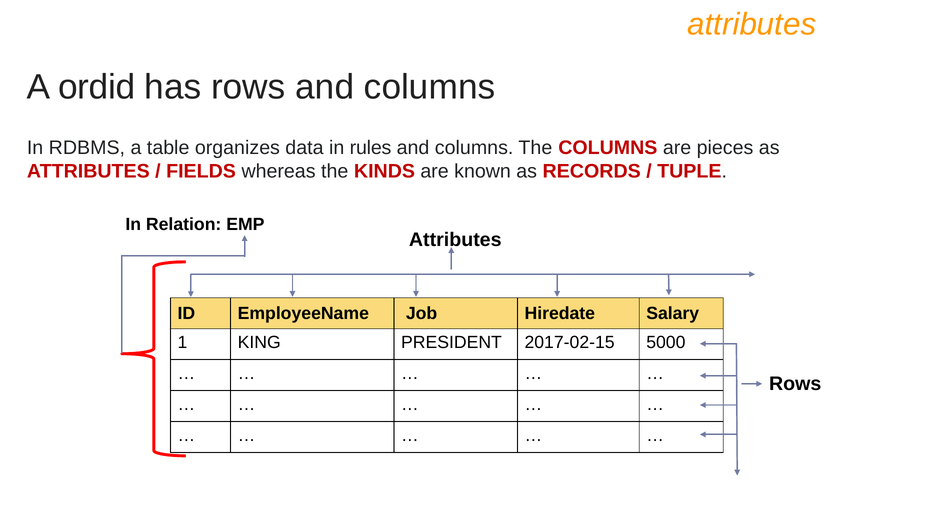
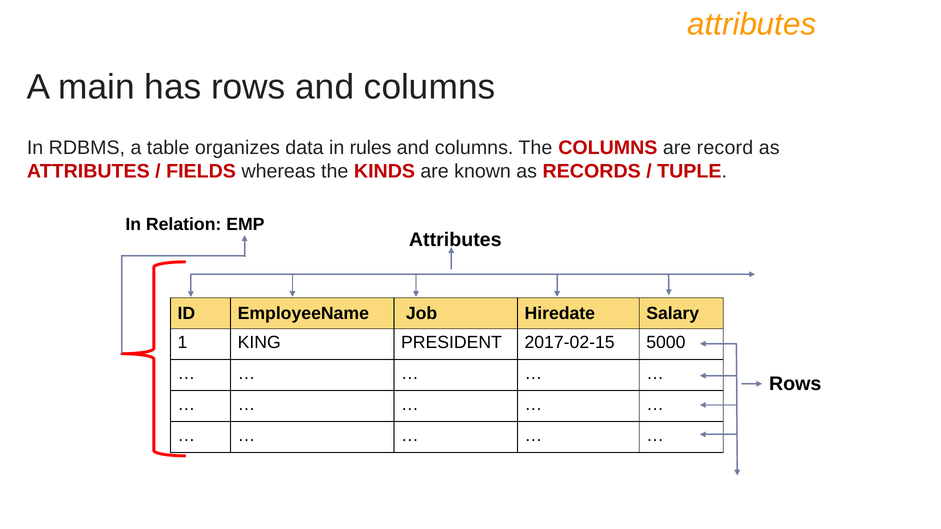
ordid: ordid -> main (96, 87)
pieces: pieces -> record (725, 148)
